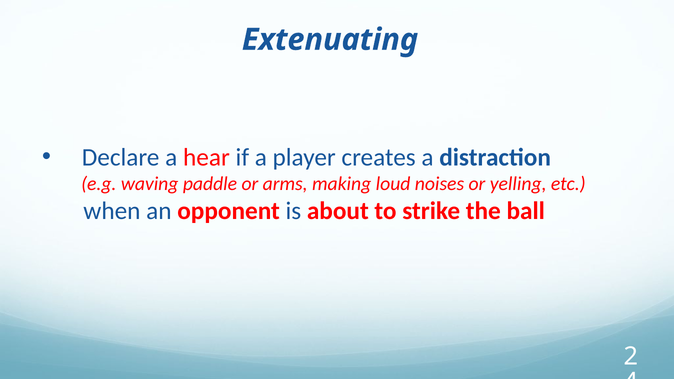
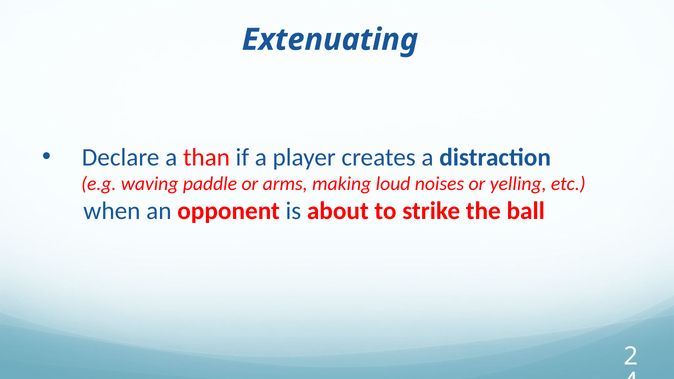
hear: hear -> than (207, 157)
